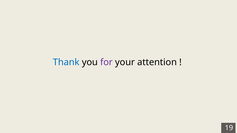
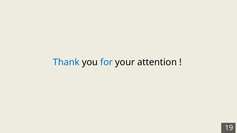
for colour: purple -> blue (106, 62)
